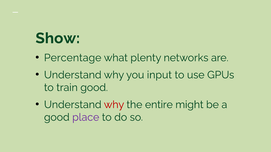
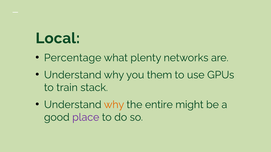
Show: Show -> Local (58, 38)
input: input -> them (159, 75)
train good: good -> stack (94, 88)
why colour: red -> orange (114, 105)
